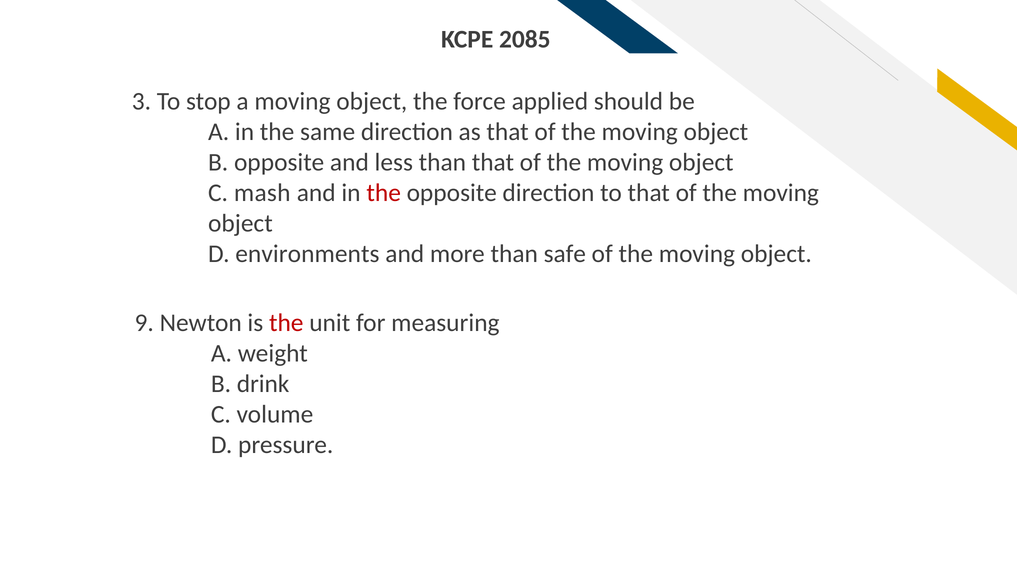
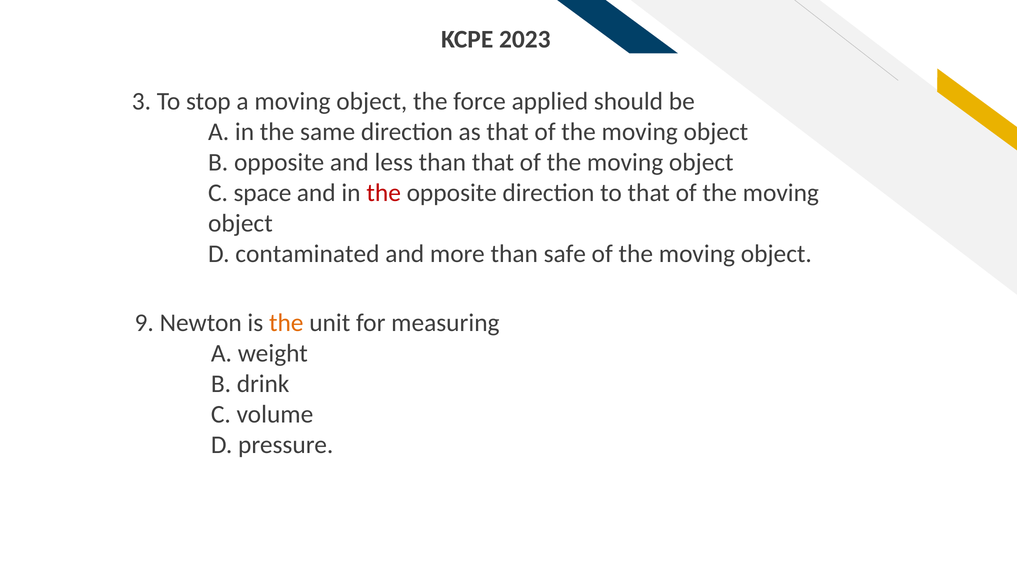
2085: 2085 -> 2023 (525, 39)
mash: mash -> space (263, 193)
environments: environments -> contaminated (307, 254)
the colour: red -> orange (286, 323)
